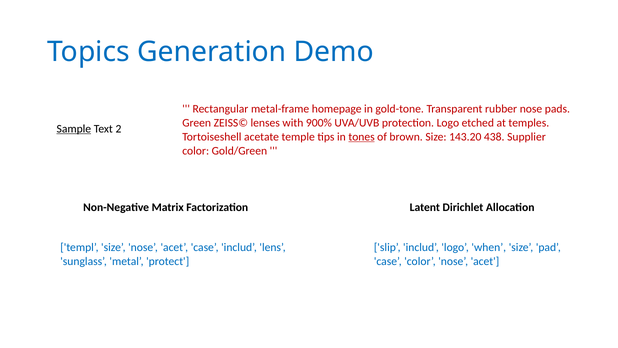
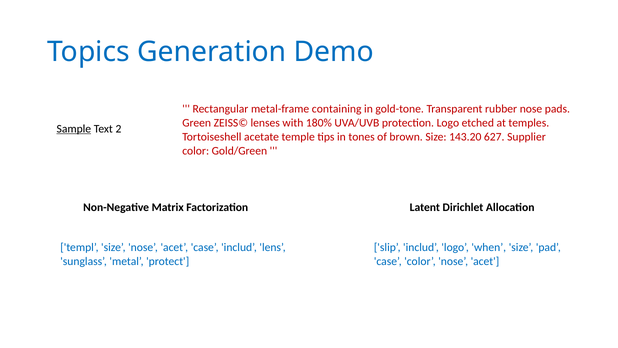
homepage: homepage -> containing (337, 109)
900%: 900% -> 180% (319, 123)
tones underline: present -> none (362, 137)
438: 438 -> 627 (494, 137)
